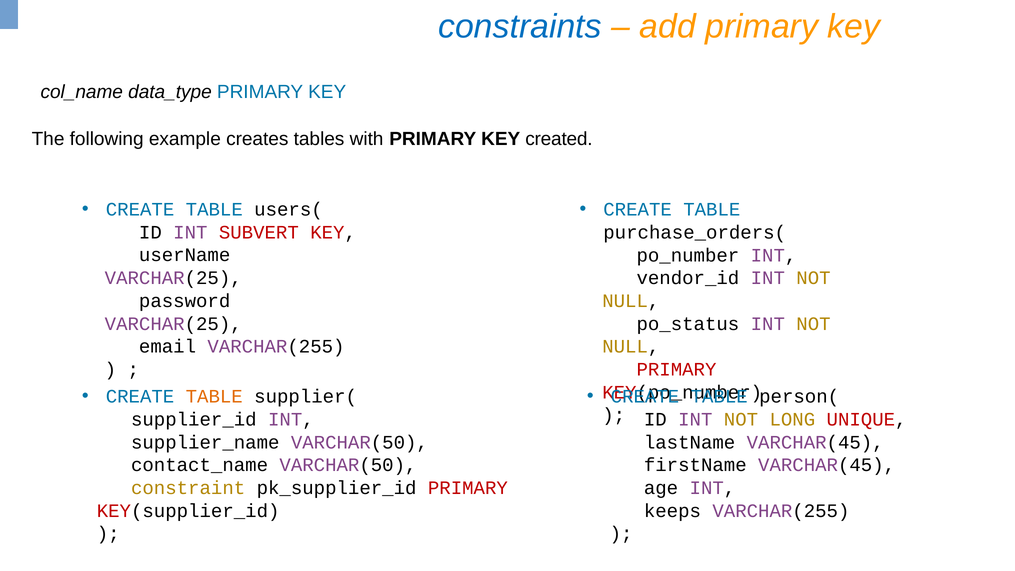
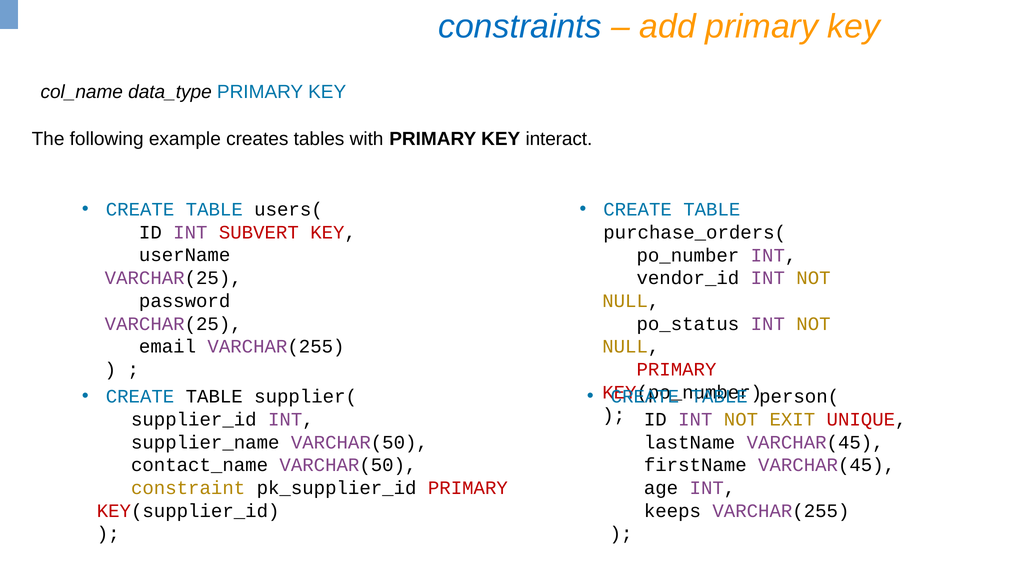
created: created -> interact (559, 139)
TABLE colour: orange -> black (214, 397)
LONG: LONG -> EXIT (792, 419)
